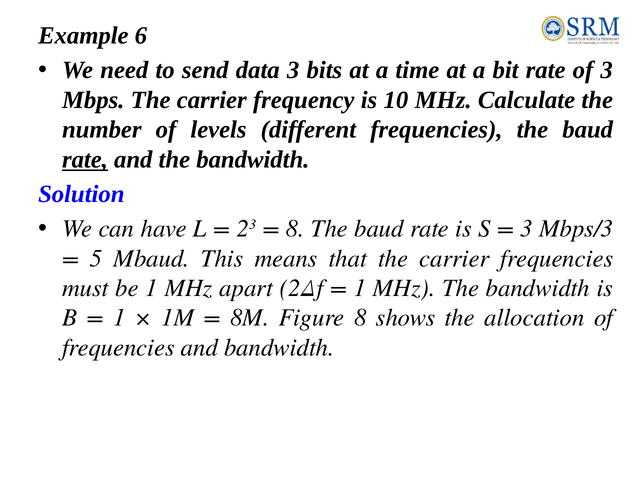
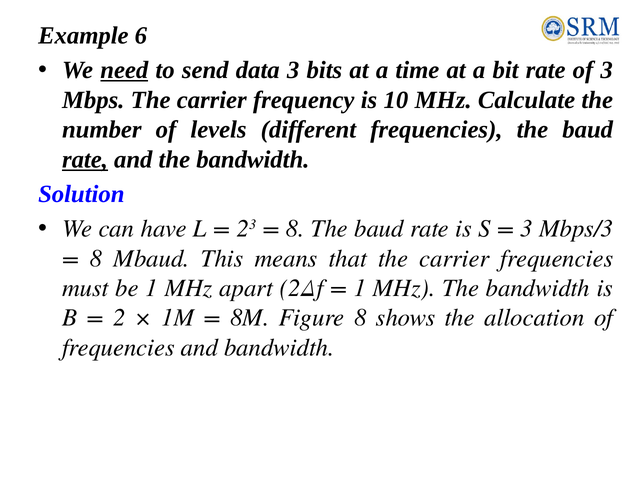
need underline: none -> present (124, 70)
5: 5 -> 8 (96, 258)
1: 1 -> 2 (119, 318)
